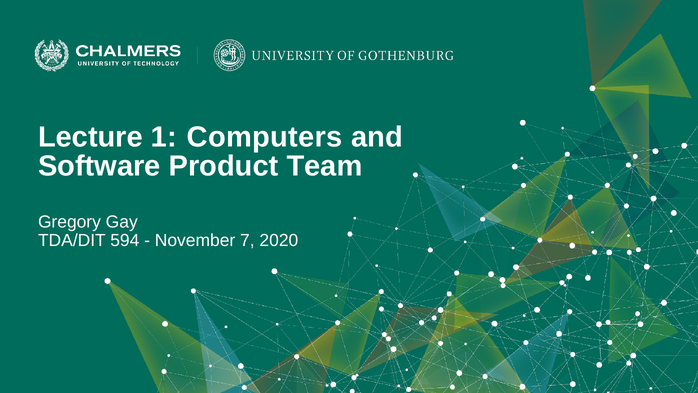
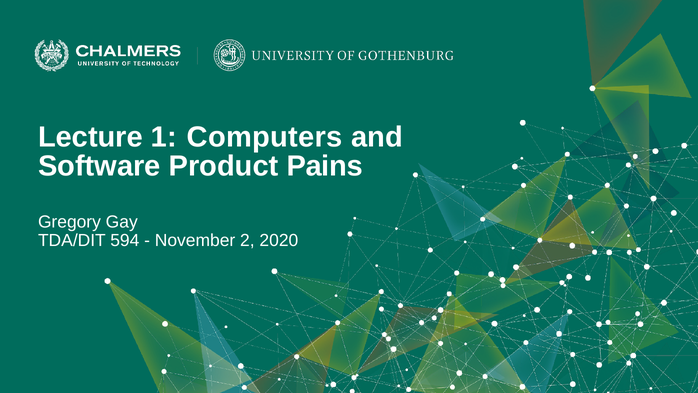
Team: Team -> Pains (325, 166)
7: 7 -> 2 (247, 240)
